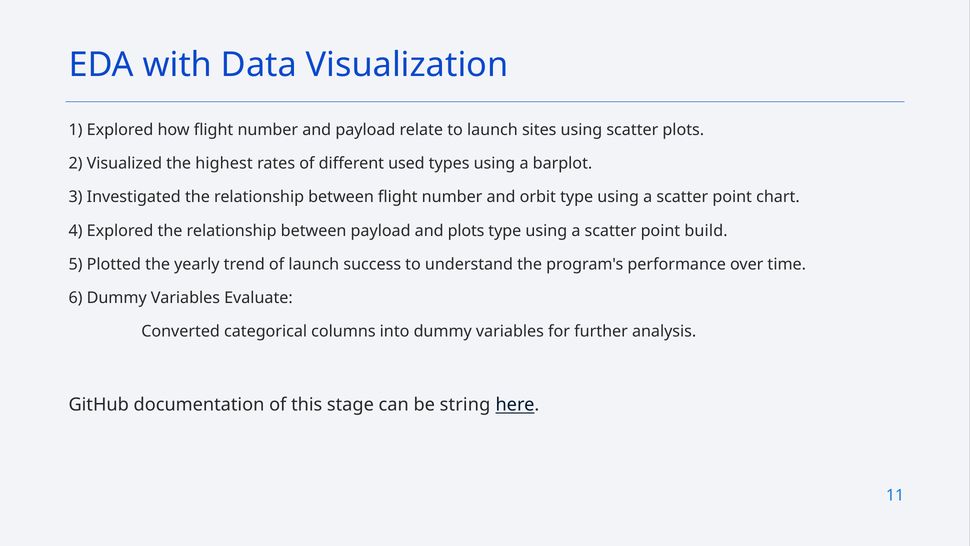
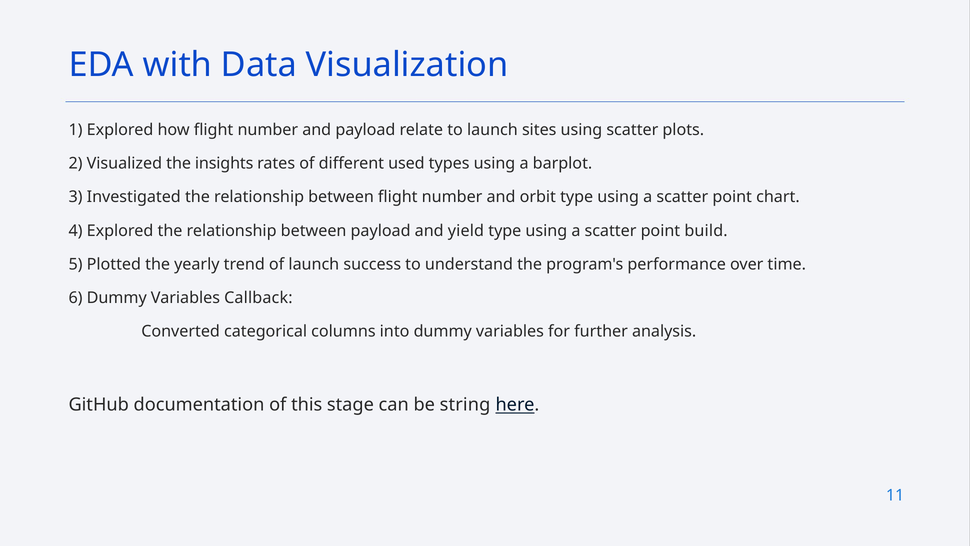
highest: highest -> insights (224, 163)
and plots: plots -> yield (466, 231)
Evaluate: Evaluate -> Callback (258, 298)
